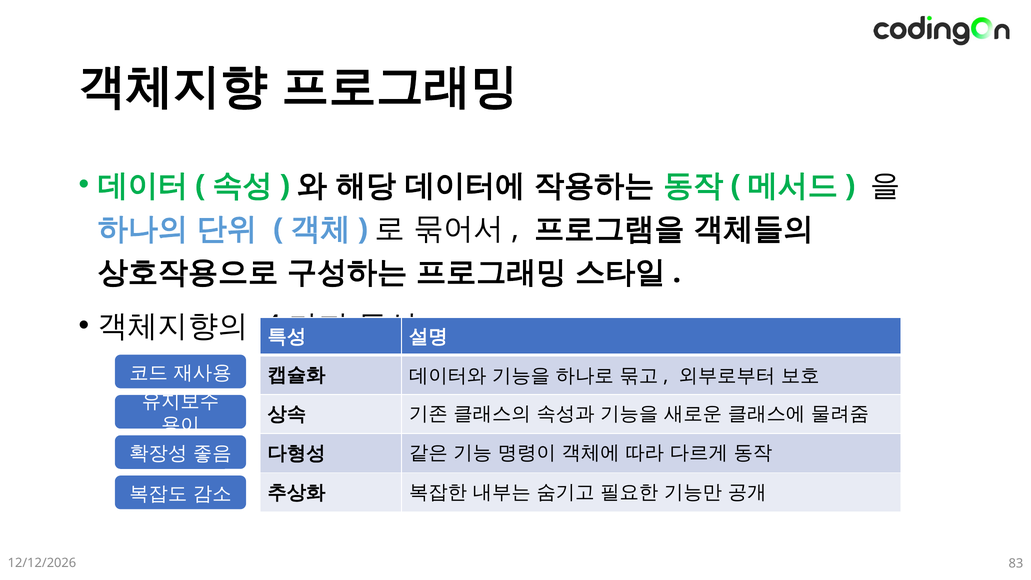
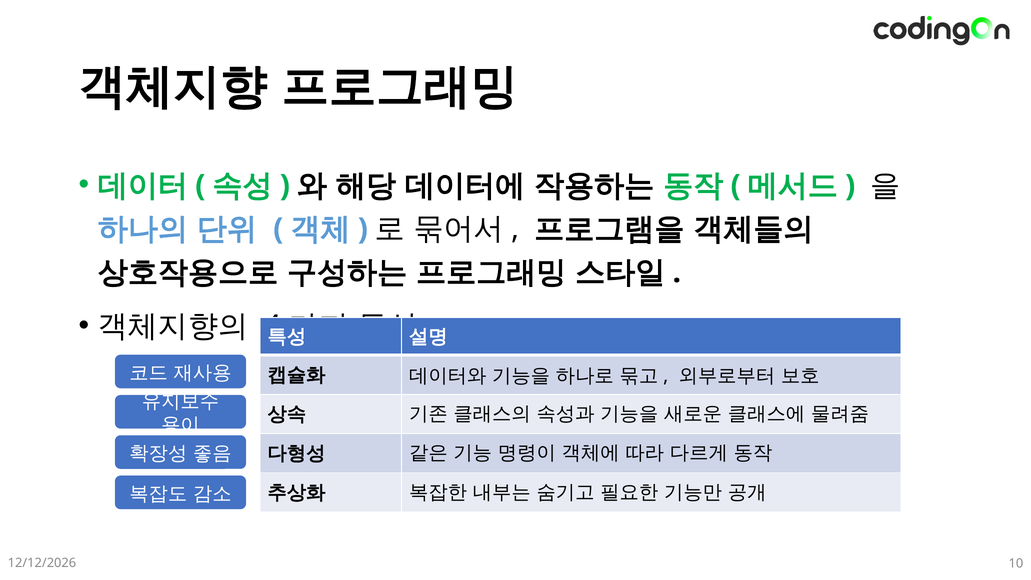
83: 83 -> 10 (1016, 564)
